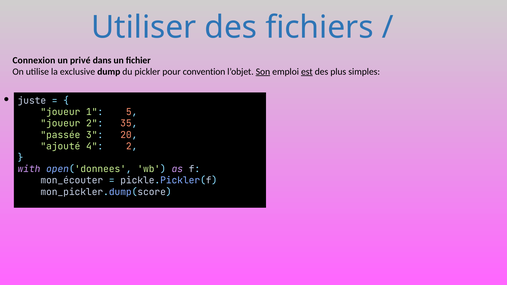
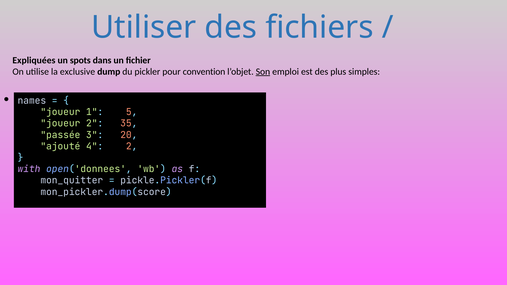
Connexion: Connexion -> Expliquées (34, 60)
privé: privé -> spots (80, 60)
est underline: present -> none (307, 72)
juste: juste -> names (32, 101)
mon_écouter: mon_écouter -> mon_quitter (72, 181)
